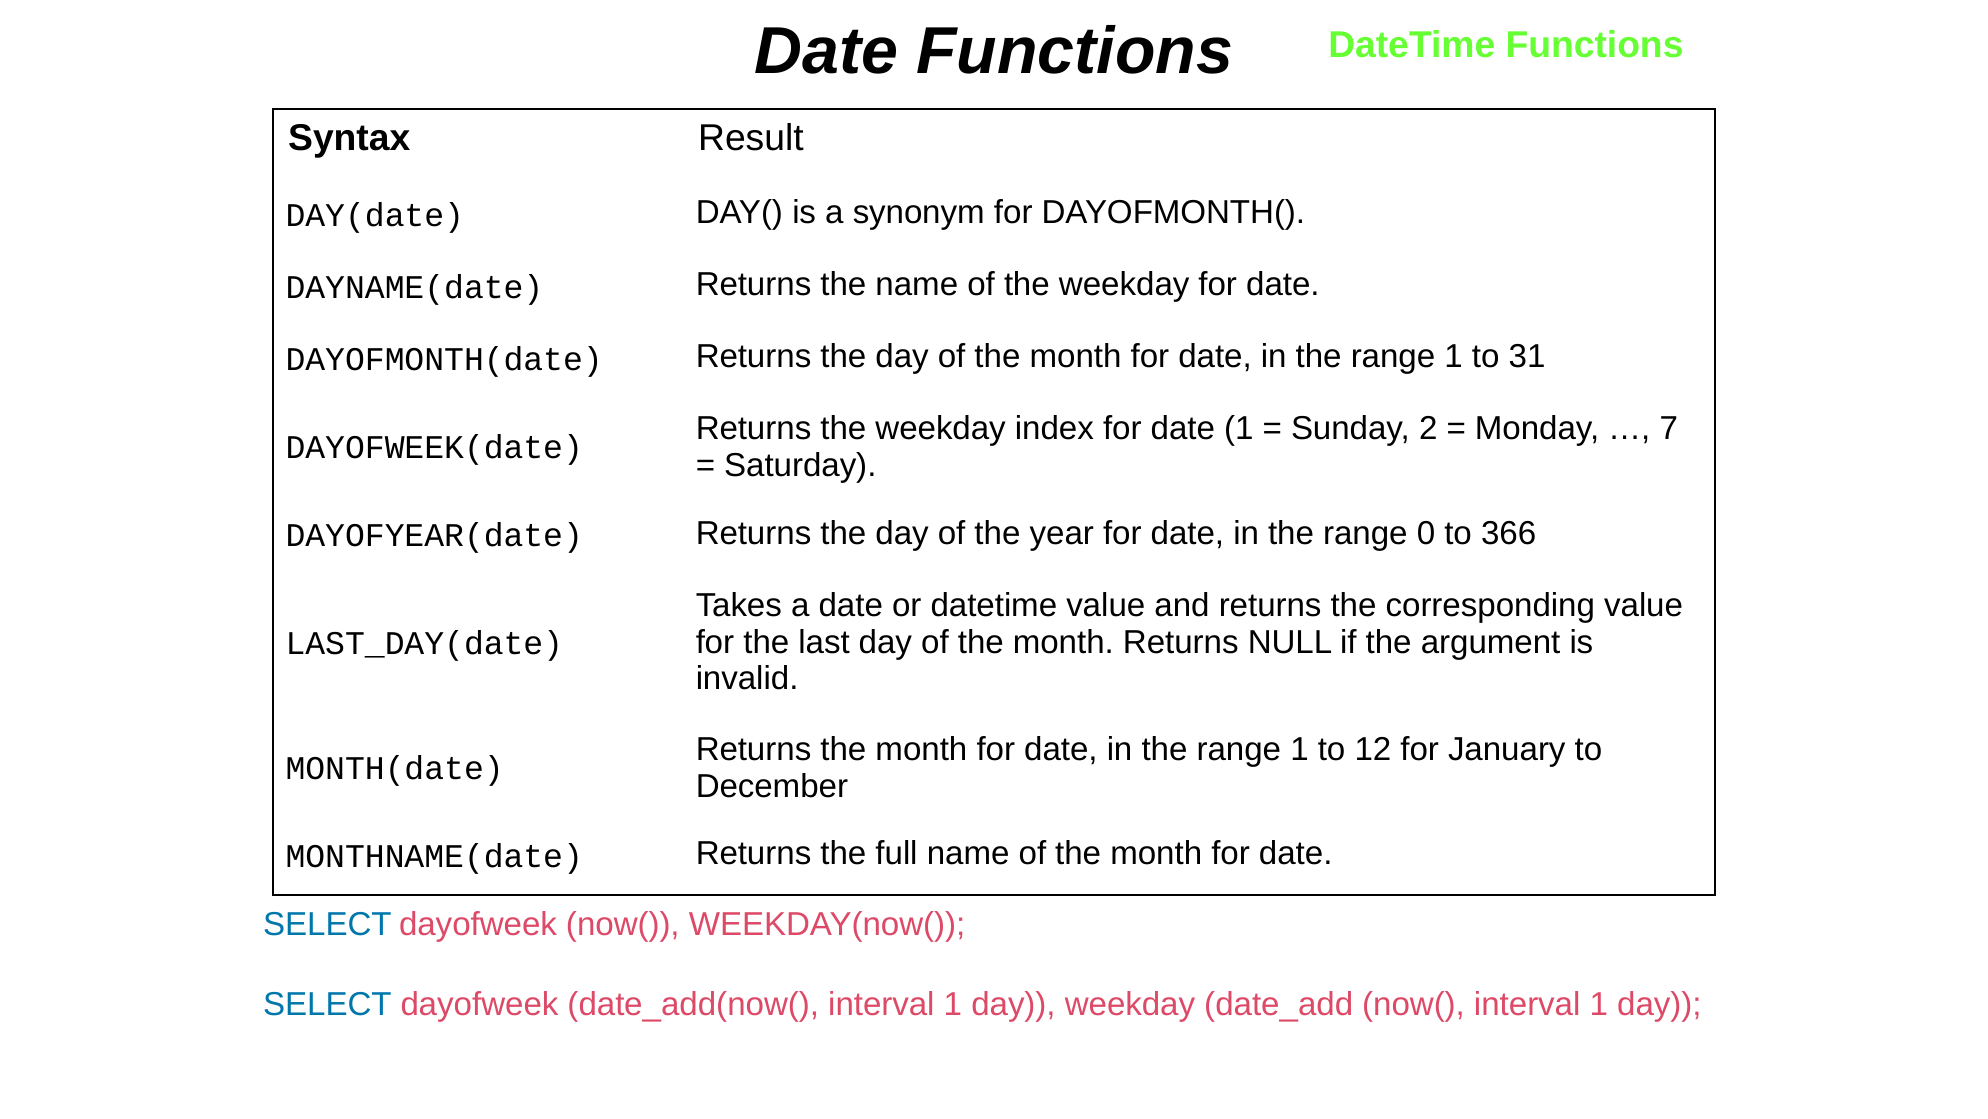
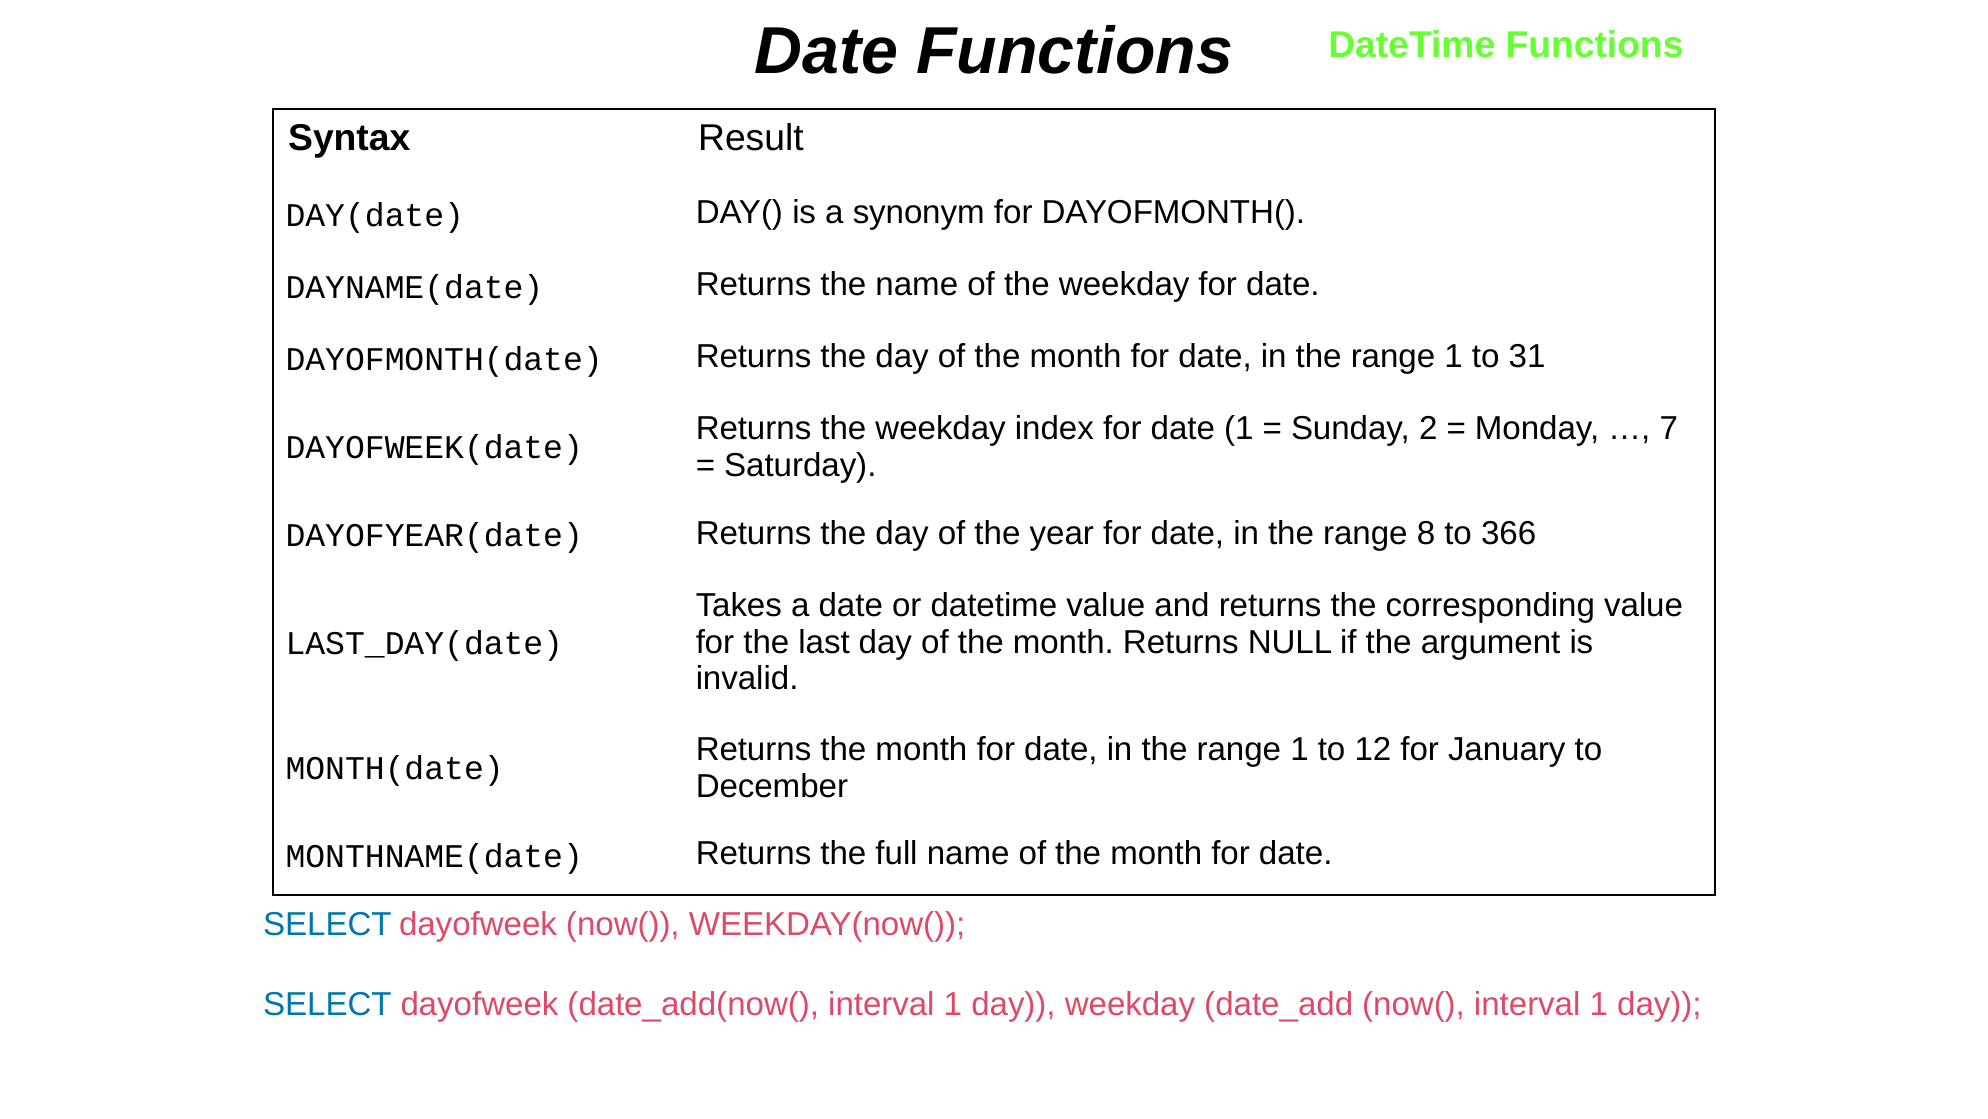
0: 0 -> 8 (1426, 533)
